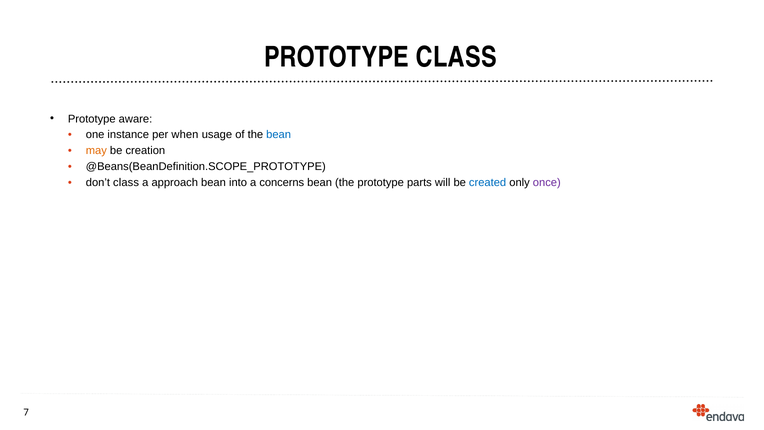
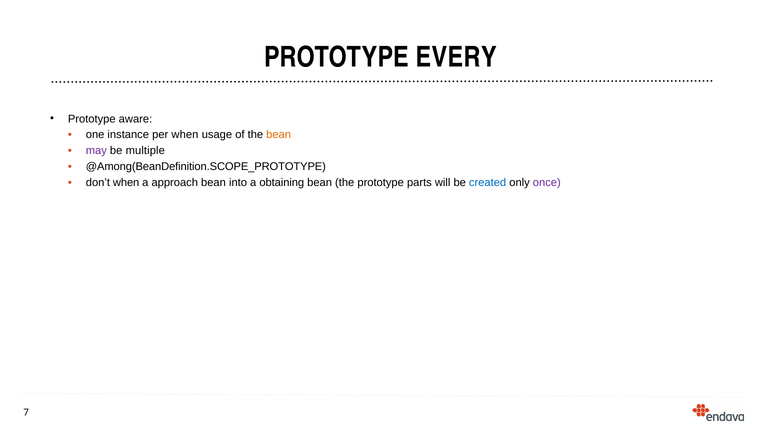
PROTOTYPE CLASS: CLASS -> EVERY (456, 57)
bean colour: blue -> orange (279, 135)
may colour: orange -> purple (96, 151)
creation: creation -> multiple (145, 151)
@Beans(BeanDefinition.SCOPE_PROTOTYPE: @Beans(BeanDefinition.SCOPE_PROTOTYPE -> @Among(BeanDefinition.SCOPE_PROTOTYPE (206, 167)
don’t class: class -> when (126, 183)
concerns: concerns -> obtaining (282, 183)
